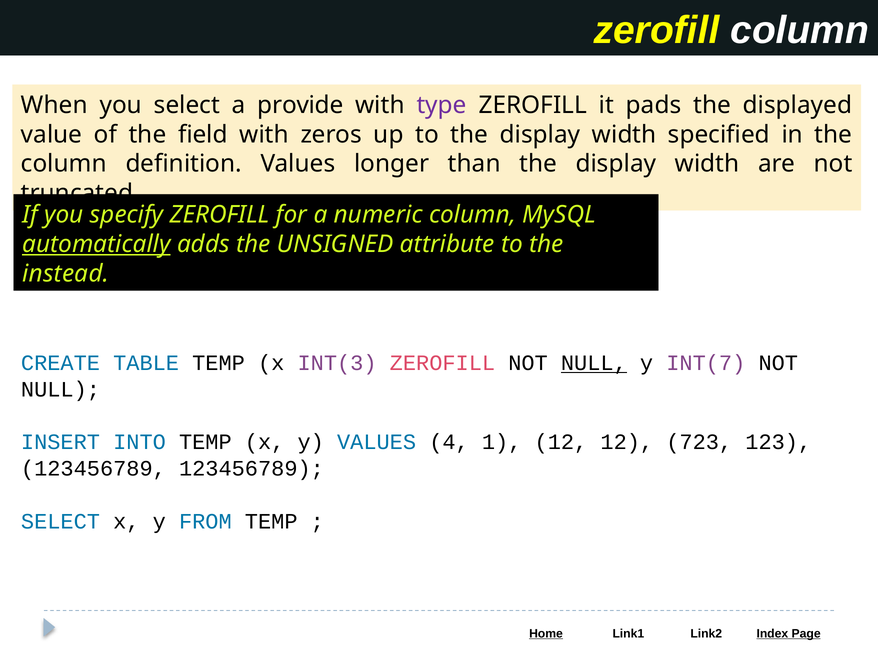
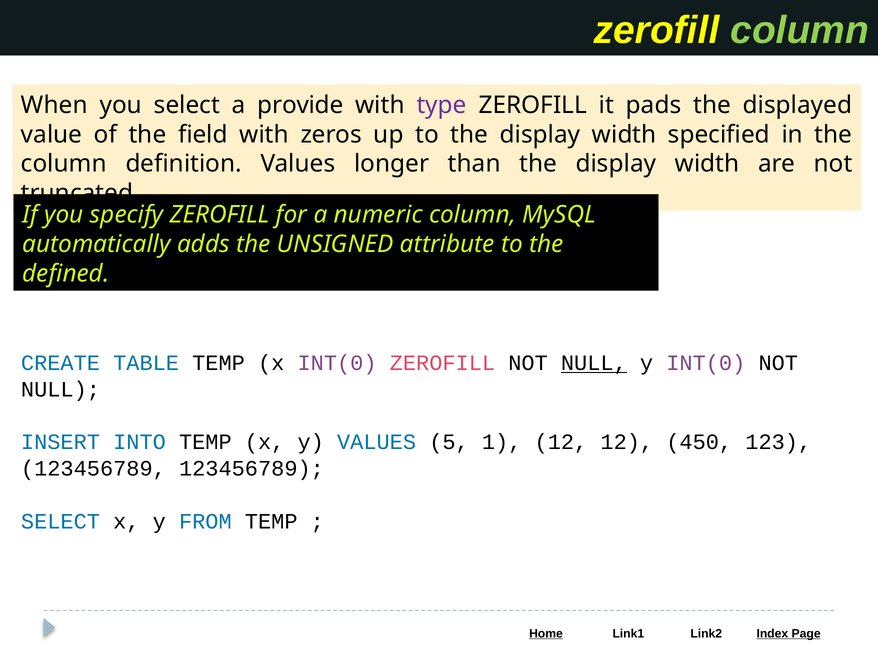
column colour: white -> light green (800, 30)
automatically underline: present -> none (96, 244)
instead: instead -> defined (66, 273)
x INT(3: INT(3 -> INT(0 (337, 363)
y INT(7: INT(7 -> INT(0 (706, 363)
4: 4 -> 5 (449, 442)
723: 723 -> 450 (699, 442)
